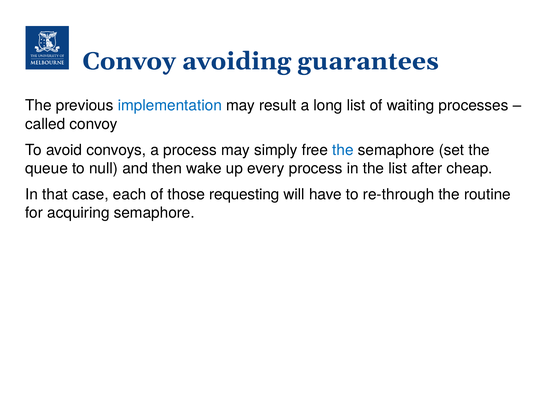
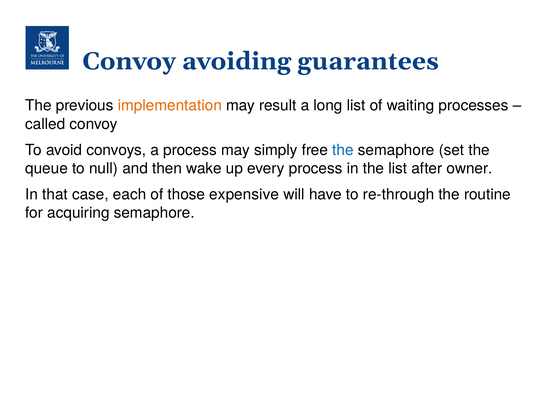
implementation colour: blue -> orange (170, 106)
cheap: cheap -> owner (470, 168)
requesting: requesting -> expensive (244, 195)
